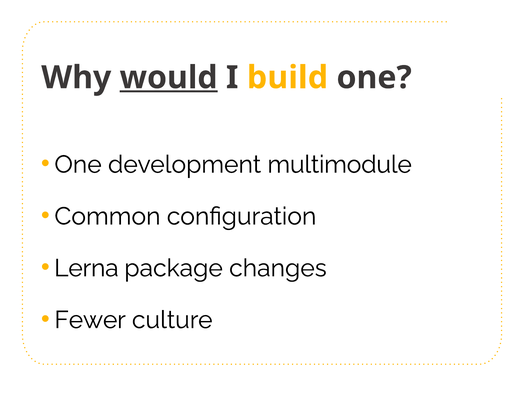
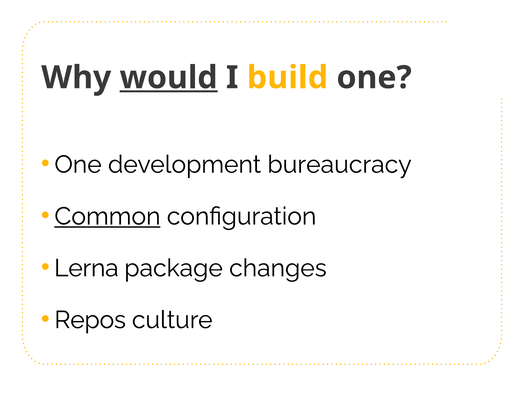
multimodule: multimodule -> bureaucracy (340, 165)
Common underline: none -> present (107, 216)
Fewer: Fewer -> Repos (90, 320)
